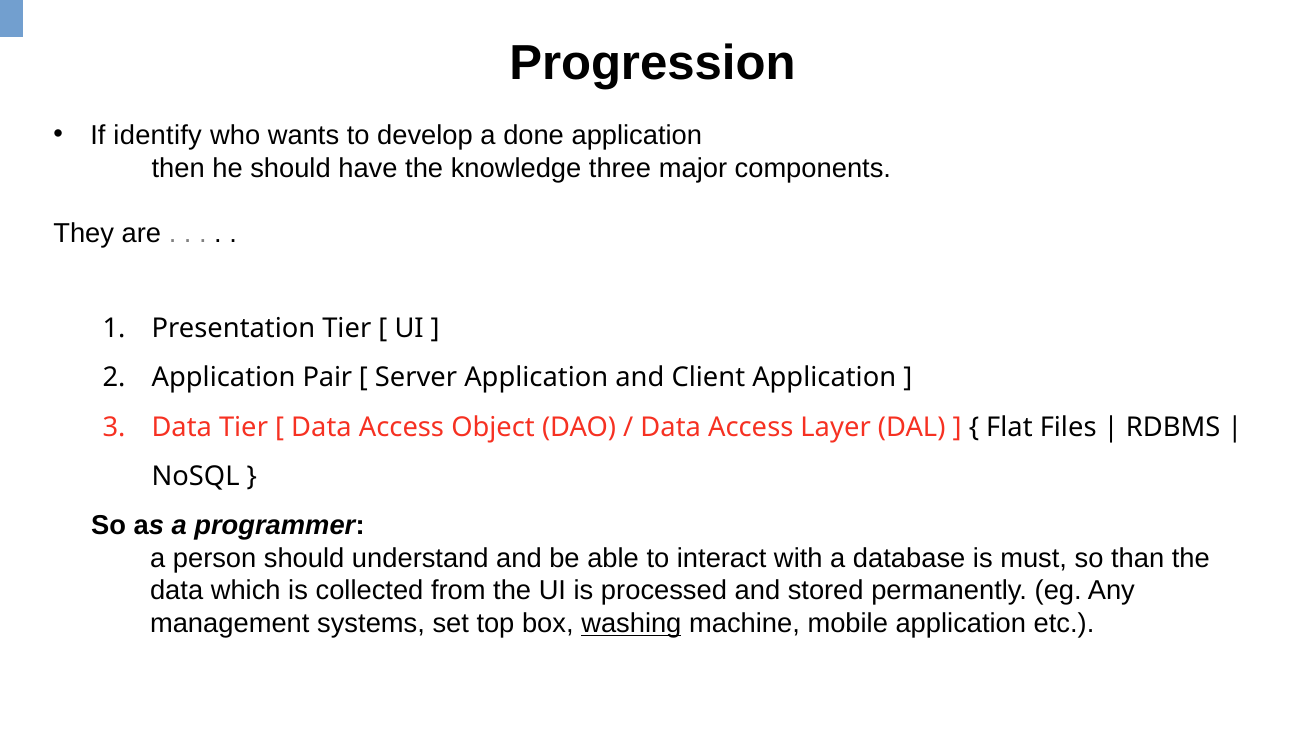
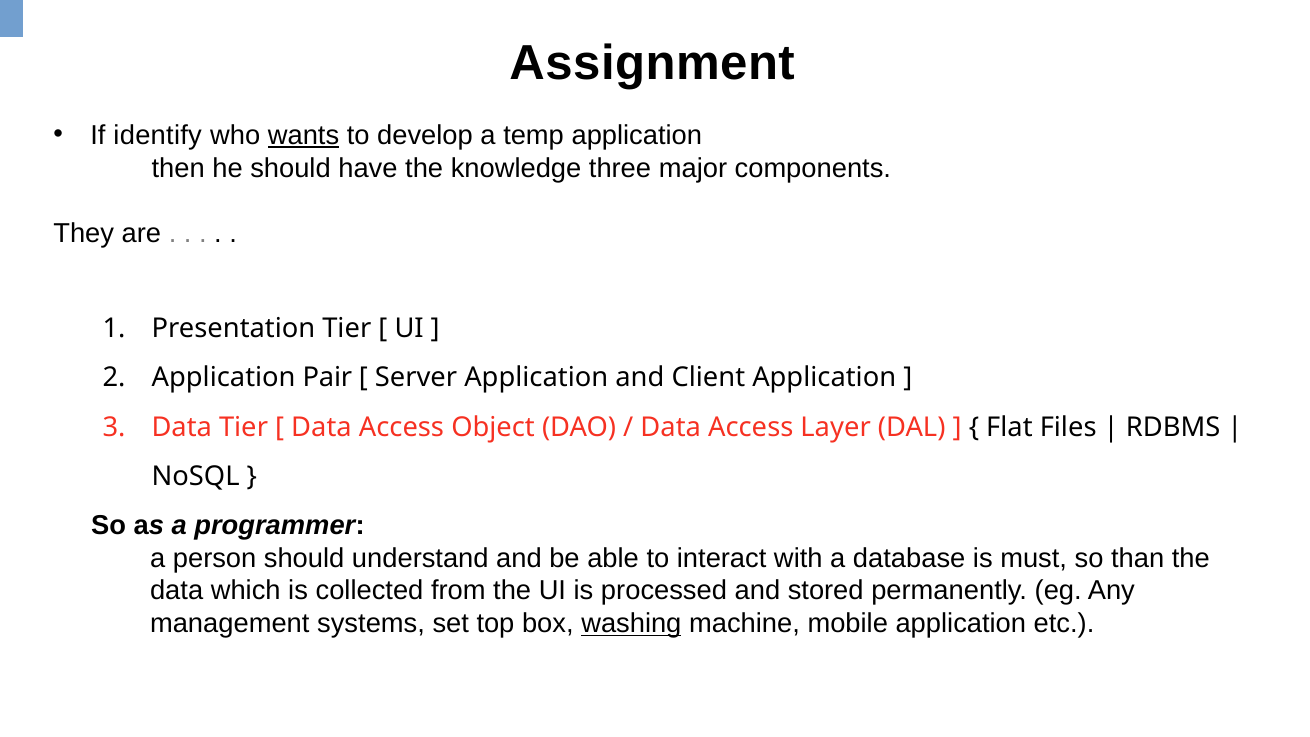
Progression: Progression -> Assignment (652, 63)
wants underline: none -> present (304, 135)
done: done -> temp (534, 135)
